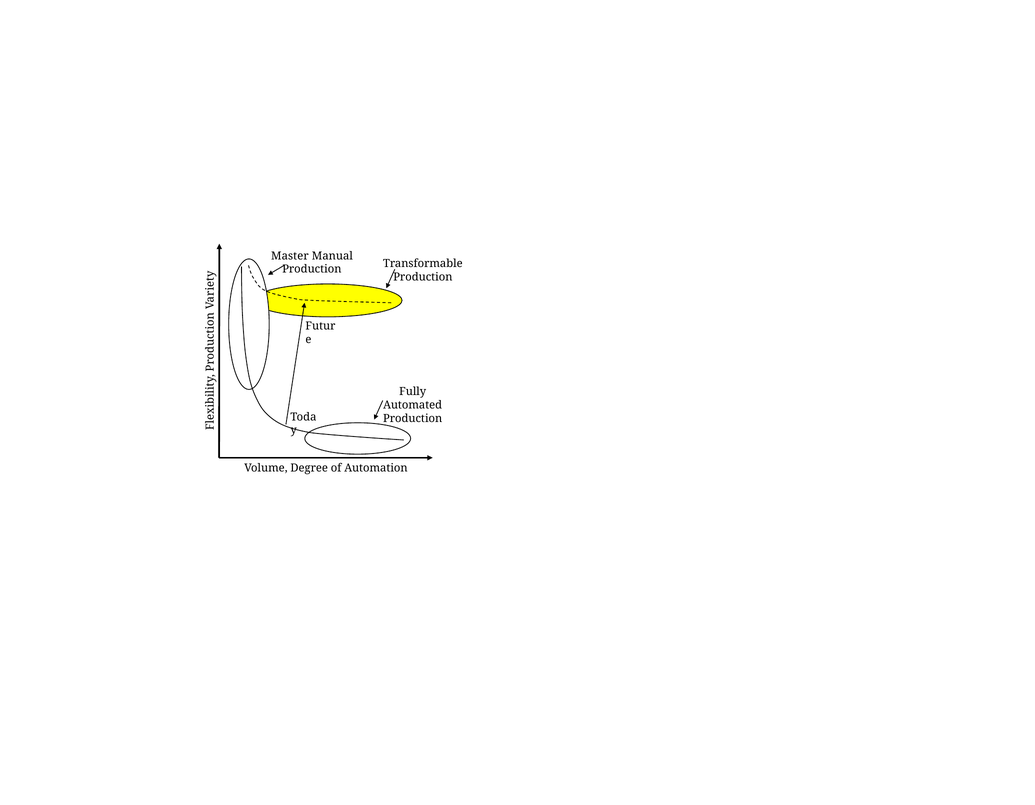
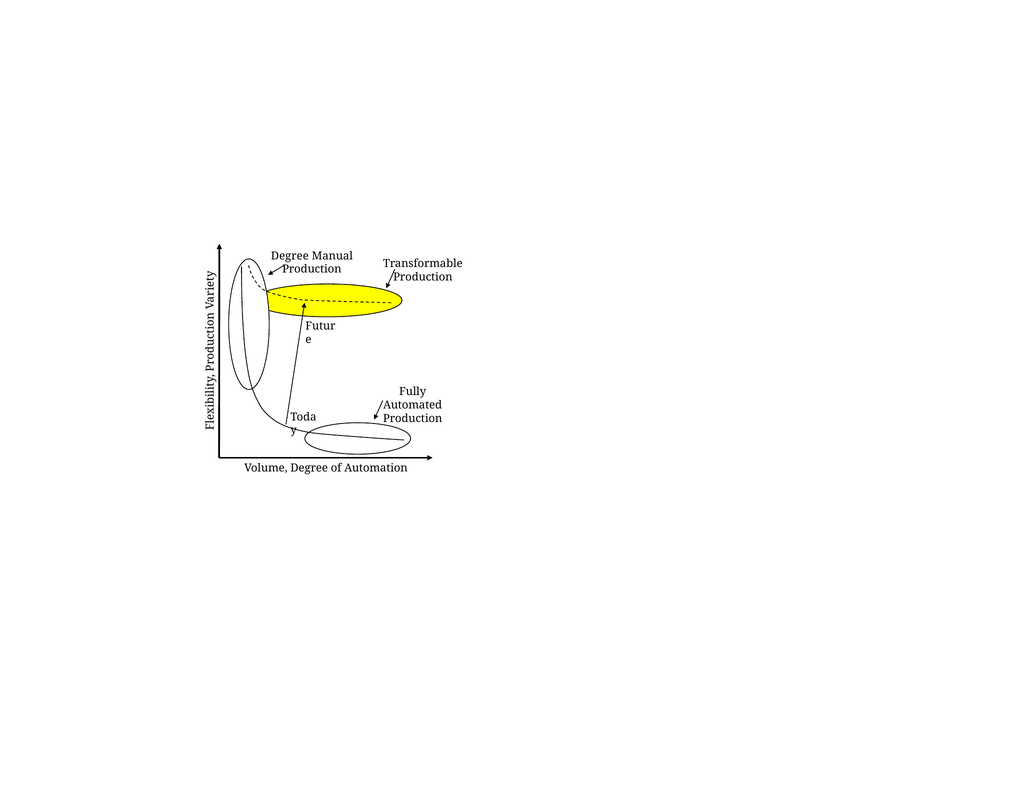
Master: Master -> Degree (290, 256)
